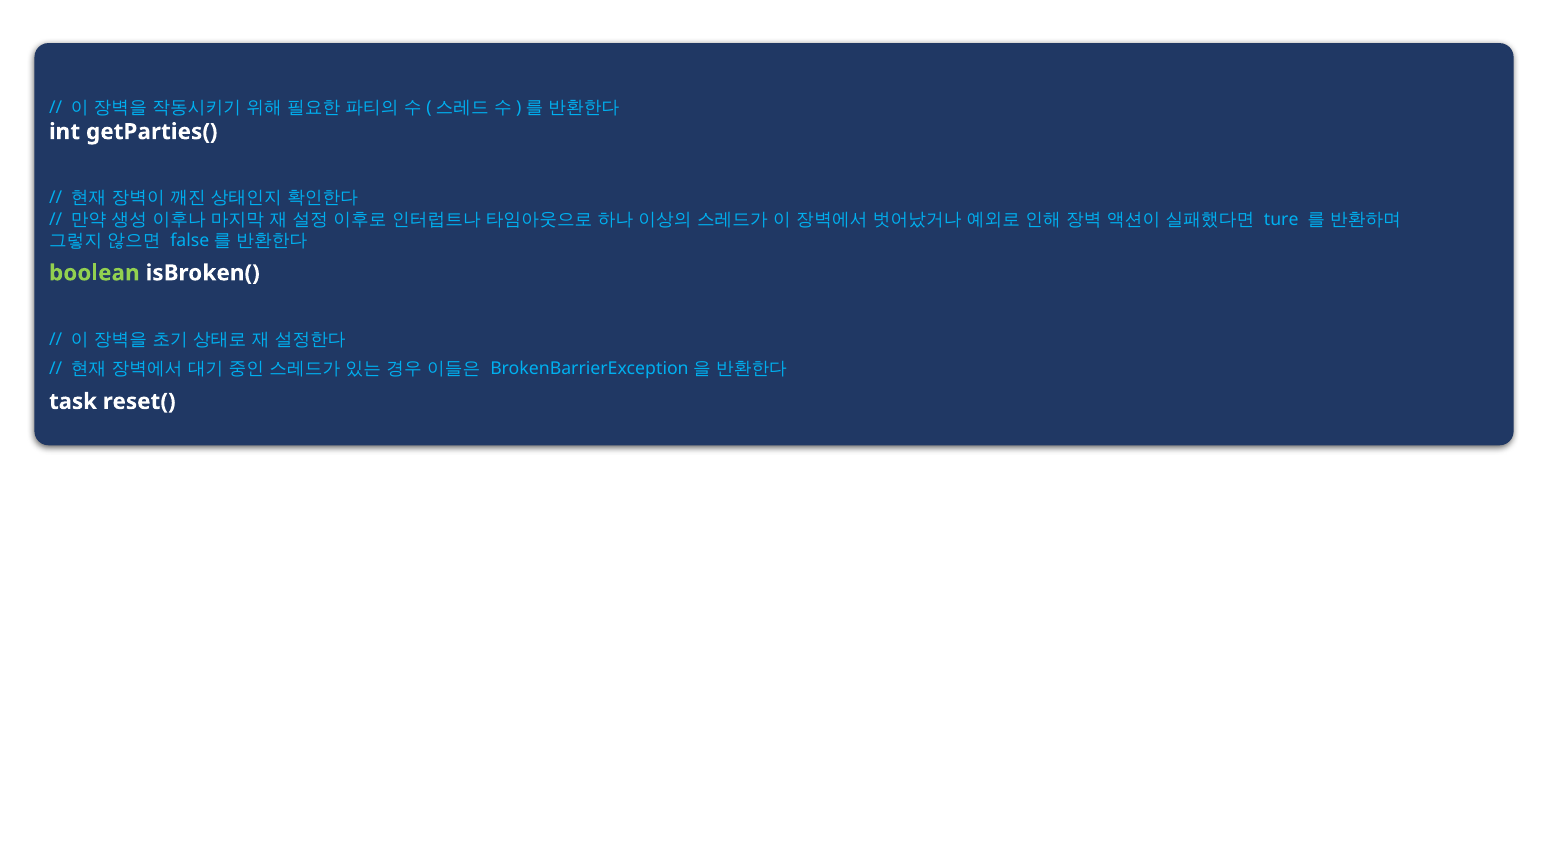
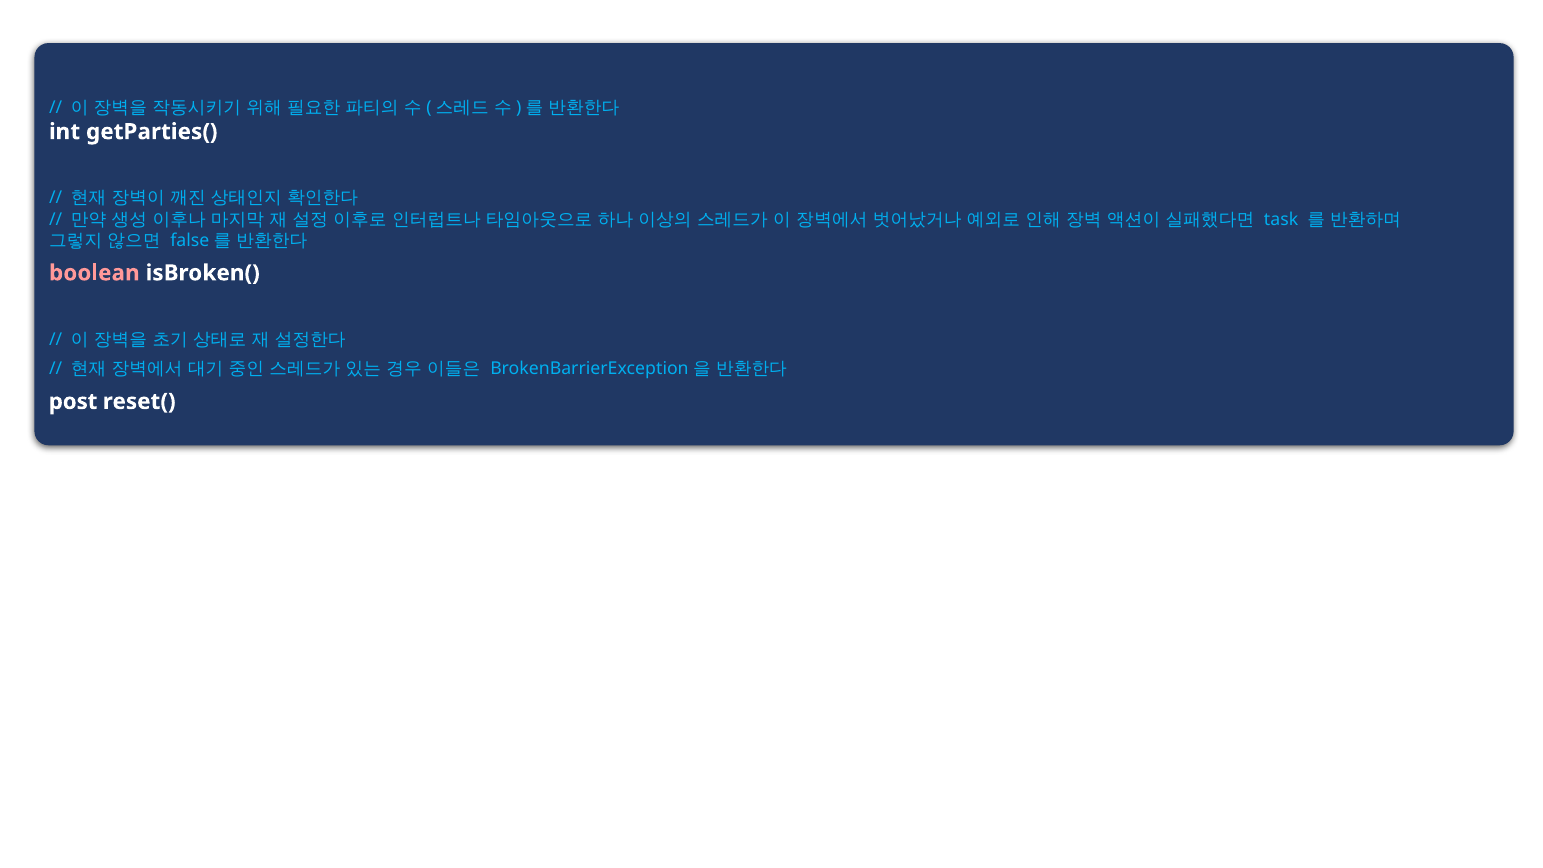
ture: ture -> task (1281, 219)
boolean colour: light green -> pink (94, 273)
task: task -> post (73, 402)
